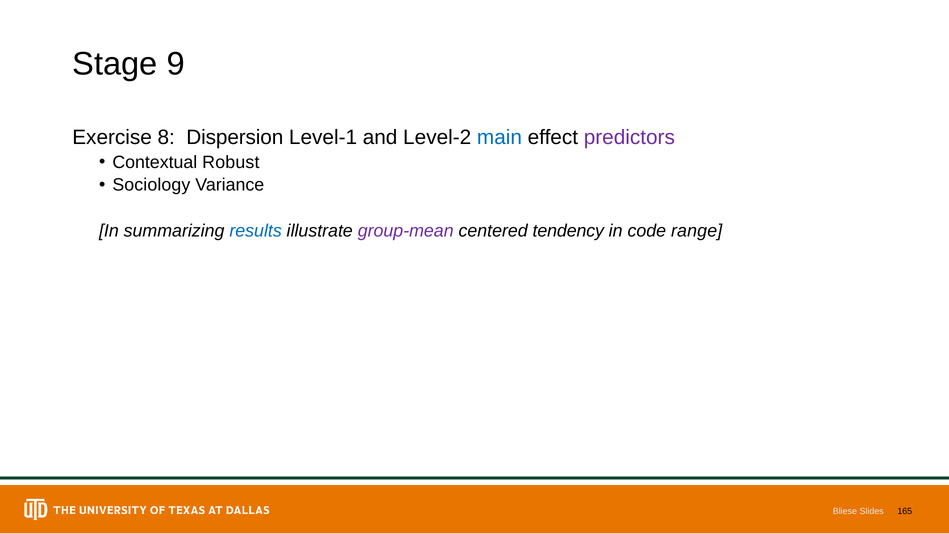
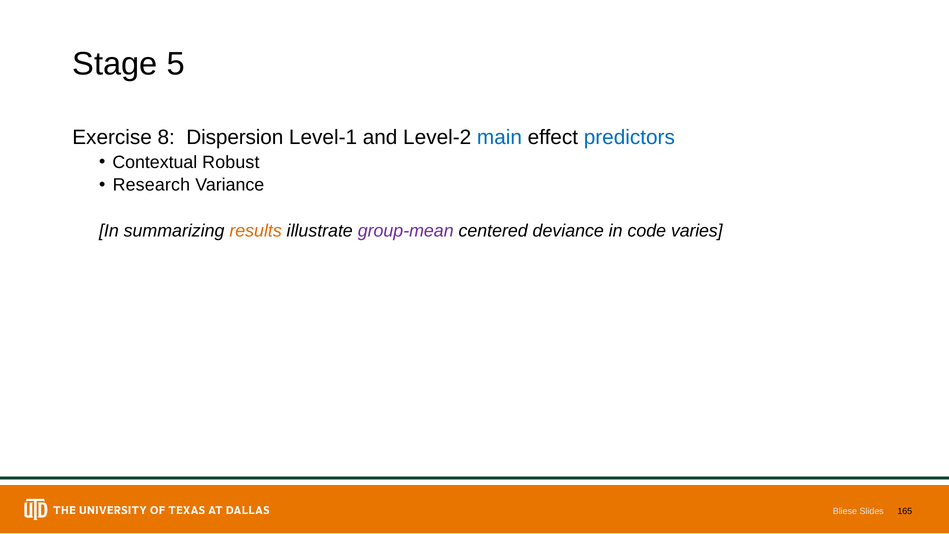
9: 9 -> 5 (176, 64)
predictors colour: purple -> blue (629, 138)
Sociology: Sociology -> Research (151, 185)
results colour: blue -> orange (256, 231)
tendency: tendency -> deviance (568, 231)
range: range -> varies (697, 231)
